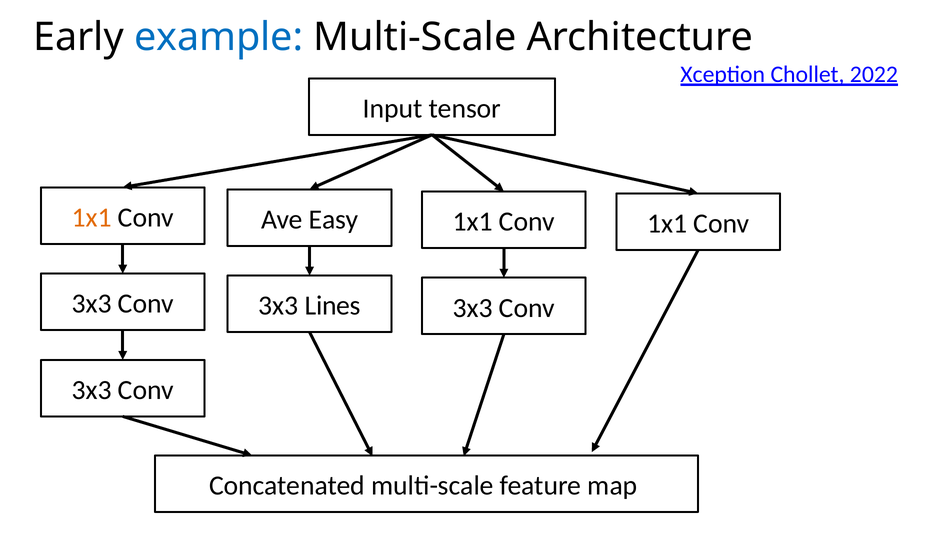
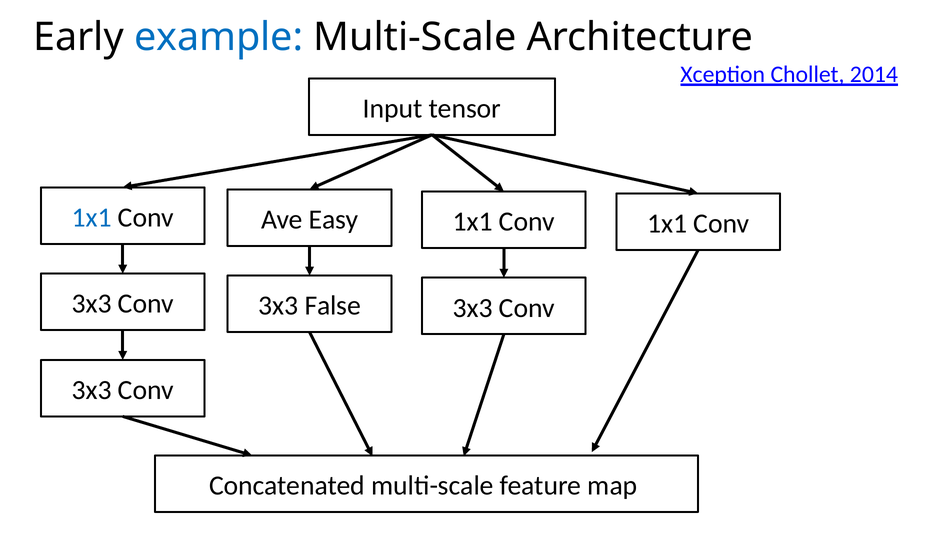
2022: 2022 -> 2014 (874, 75)
1x1 colour: orange -> blue (92, 218)
Lines: Lines -> False (333, 306)
